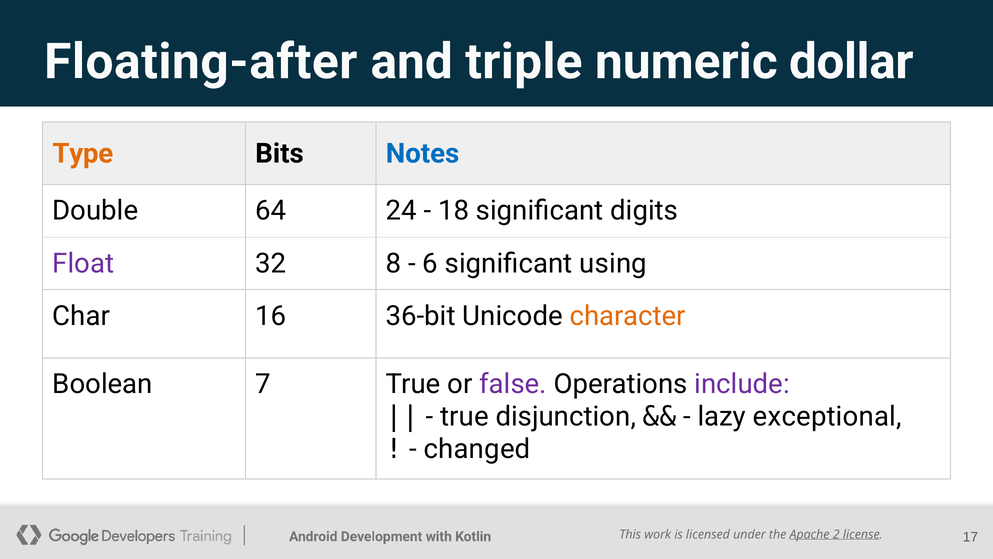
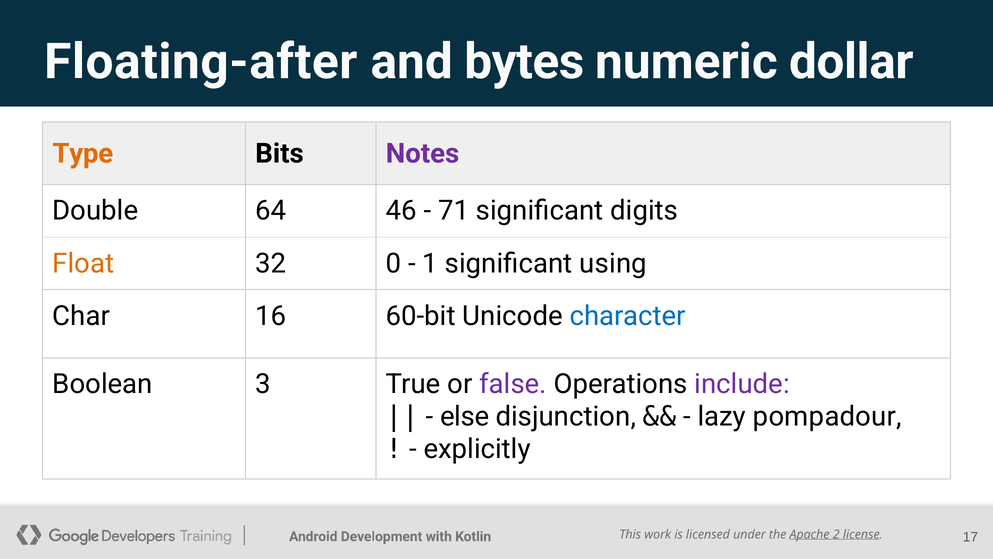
triple: triple -> bytes (524, 62)
Notes colour: blue -> purple (422, 153)
24: 24 -> 46 (401, 211)
18: 18 -> 71 (454, 211)
Float colour: purple -> orange (83, 263)
8: 8 -> 0 (394, 263)
6: 6 -> 1 (430, 263)
36-bit: 36-bit -> 60-bit (421, 316)
character colour: orange -> blue (628, 316)
7: 7 -> 3 (263, 384)
true: true -> else (465, 417)
exceptional: exceptional -> pompadour (827, 417)
changed: changed -> explicitly (477, 449)
